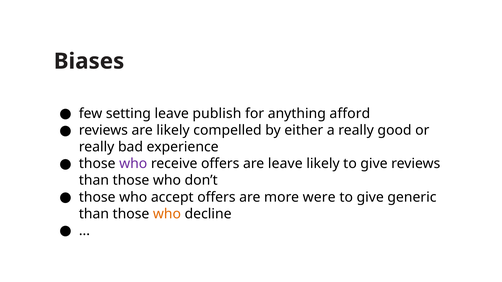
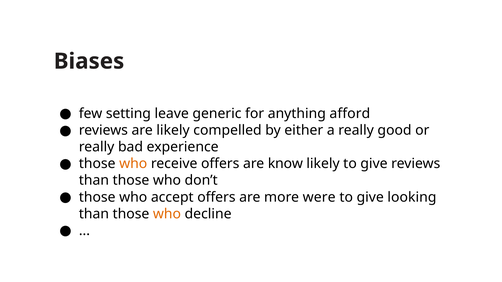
publish: publish -> generic (217, 114)
who colour: purple -> orange (133, 164)
are leave: leave -> know (285, 164)
generic: generic -> looking (412, 197)
